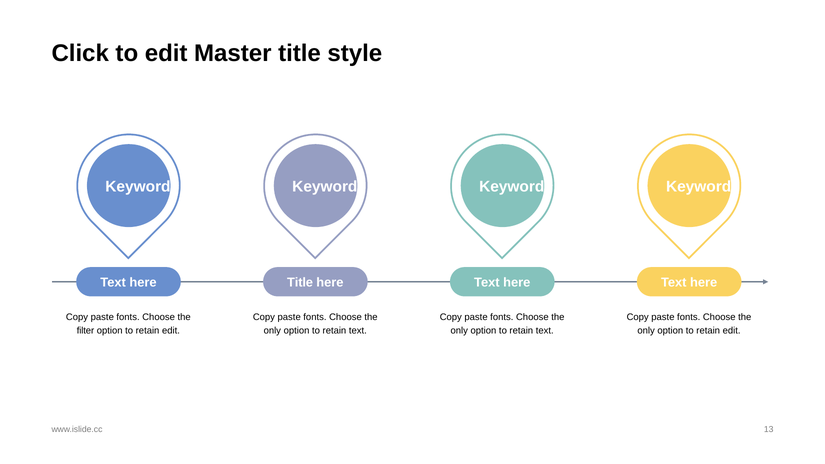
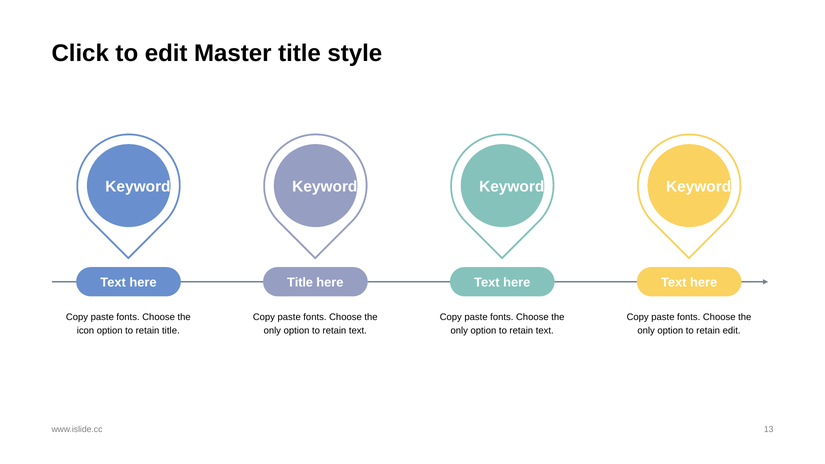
filter: filter -> icon (85, 331)
edit: edit -> title (171, 331)
